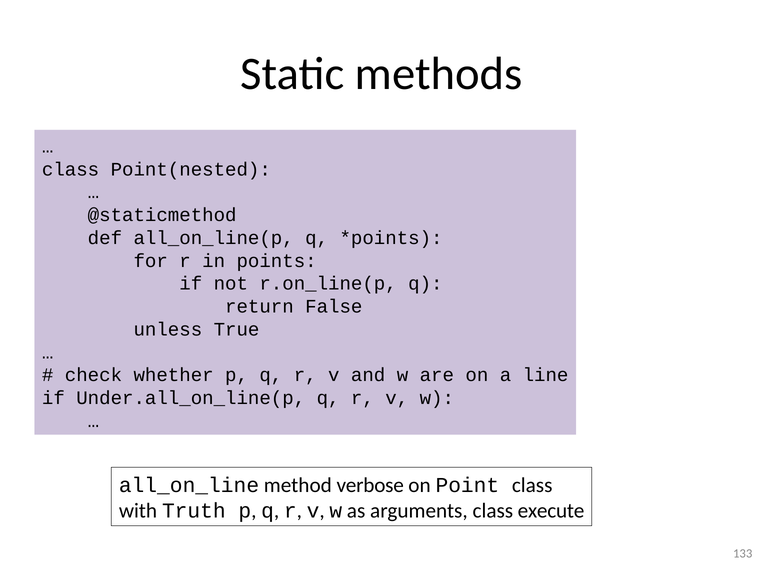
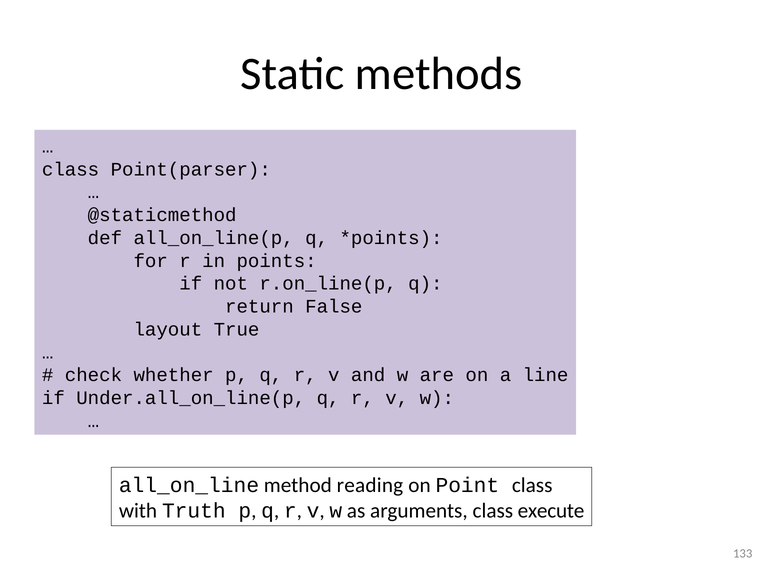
Point(nested: Point(nested -> Point(parser (191, 169)
unless: unless -> layout (168, 330)
verbose: verbose -> reading (370, 485)
